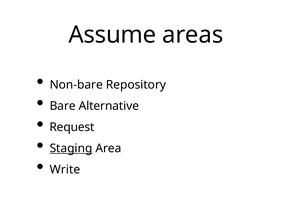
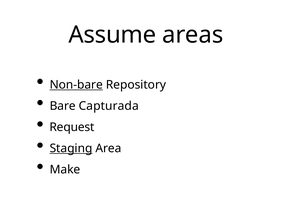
Non-bare underline: none -> present (76, 85)
Alternative: Alternative -> Capturada (109, 106)
Write: Write -> Make (65, 170)
